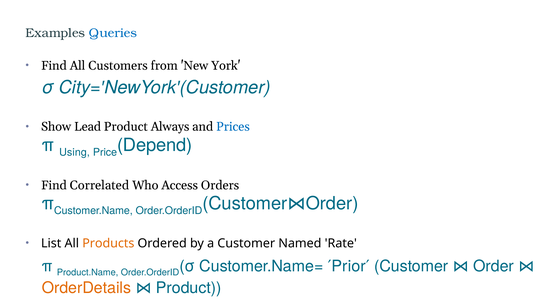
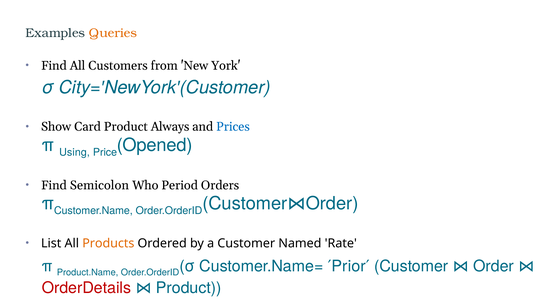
Queries colour: blue -> orange (113, 33)
Lead: Lead -> Card (88, 127)
Depend: Depend -> Opened (155, 145)
Correlated: Correlated -> Semicolon (99, 185)
Access: Access -> Period (180, 185)
OrderDetails colour: orange -> red (86, 288)
